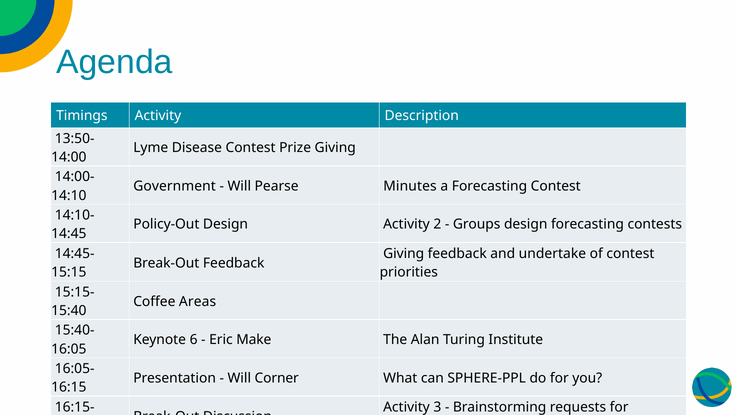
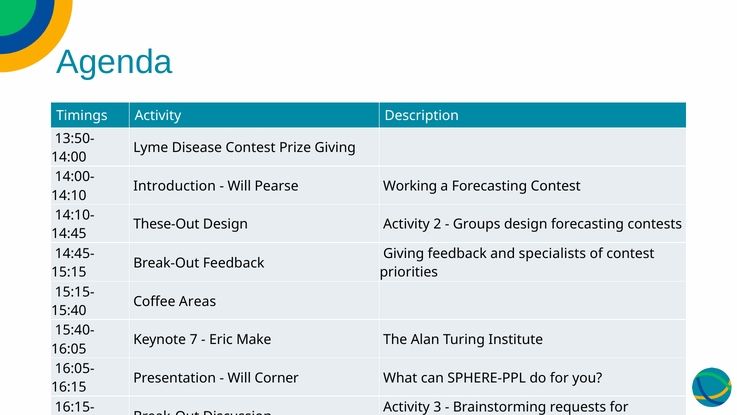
Government: Government -> Introduction (175, 186)
Minutes: Minutes -> Working (410, 186)
Policy-Out: Policy-Out -> These-Out (166, 224)
undertake: undertake -> specialists (552, 253)
6: 6 -> 7 (194, 339)
